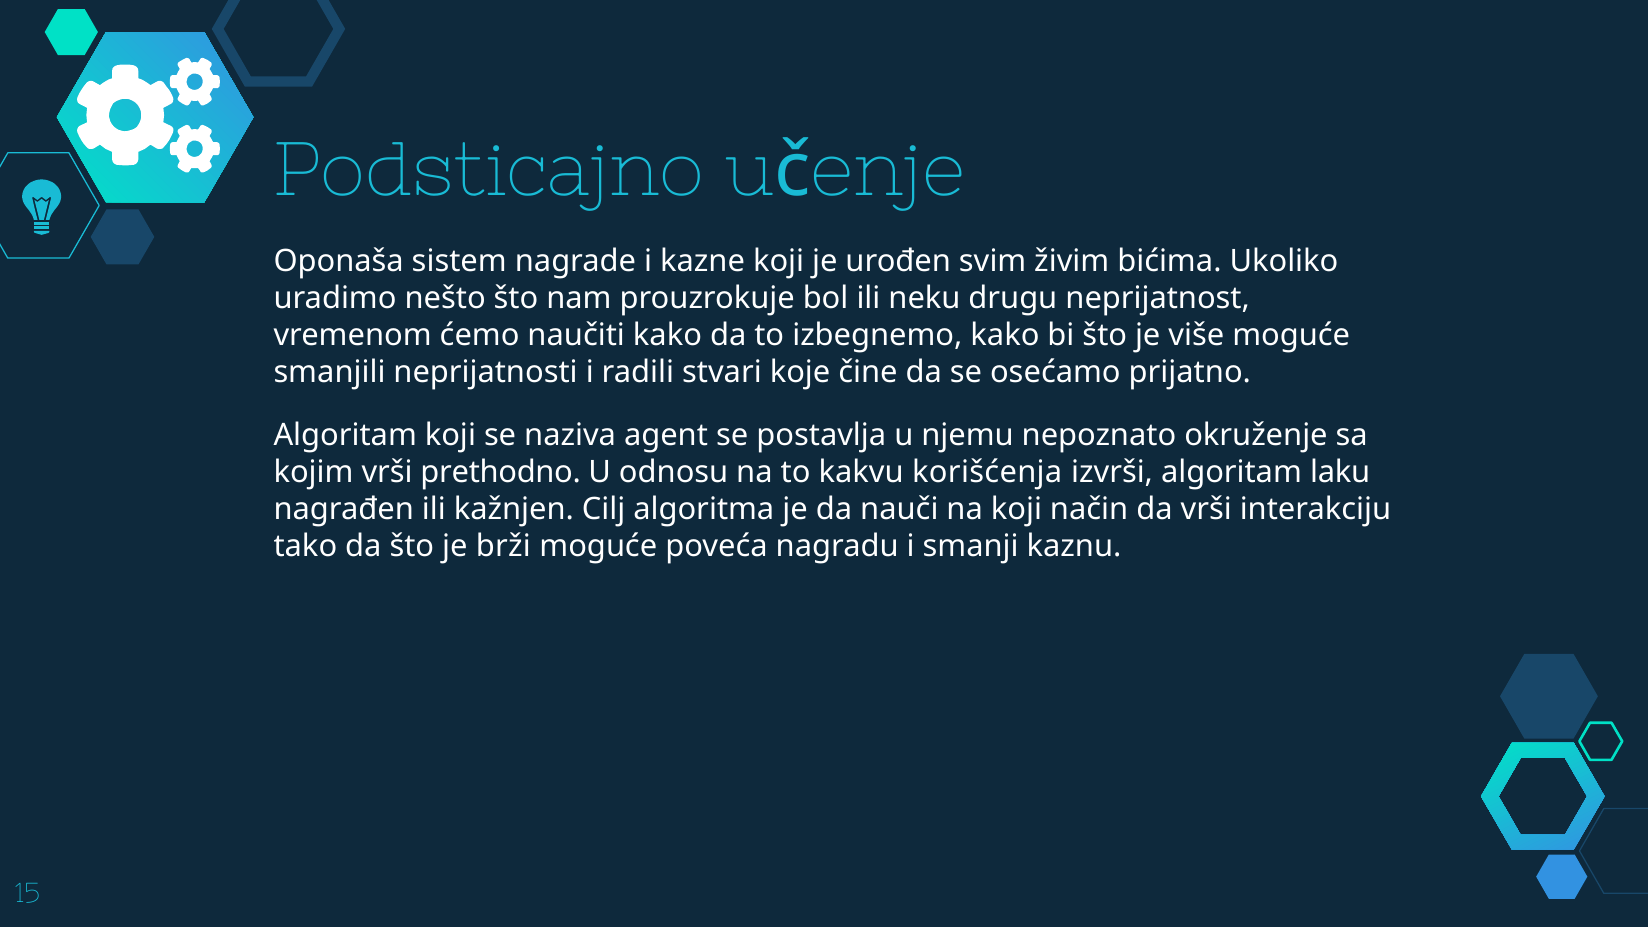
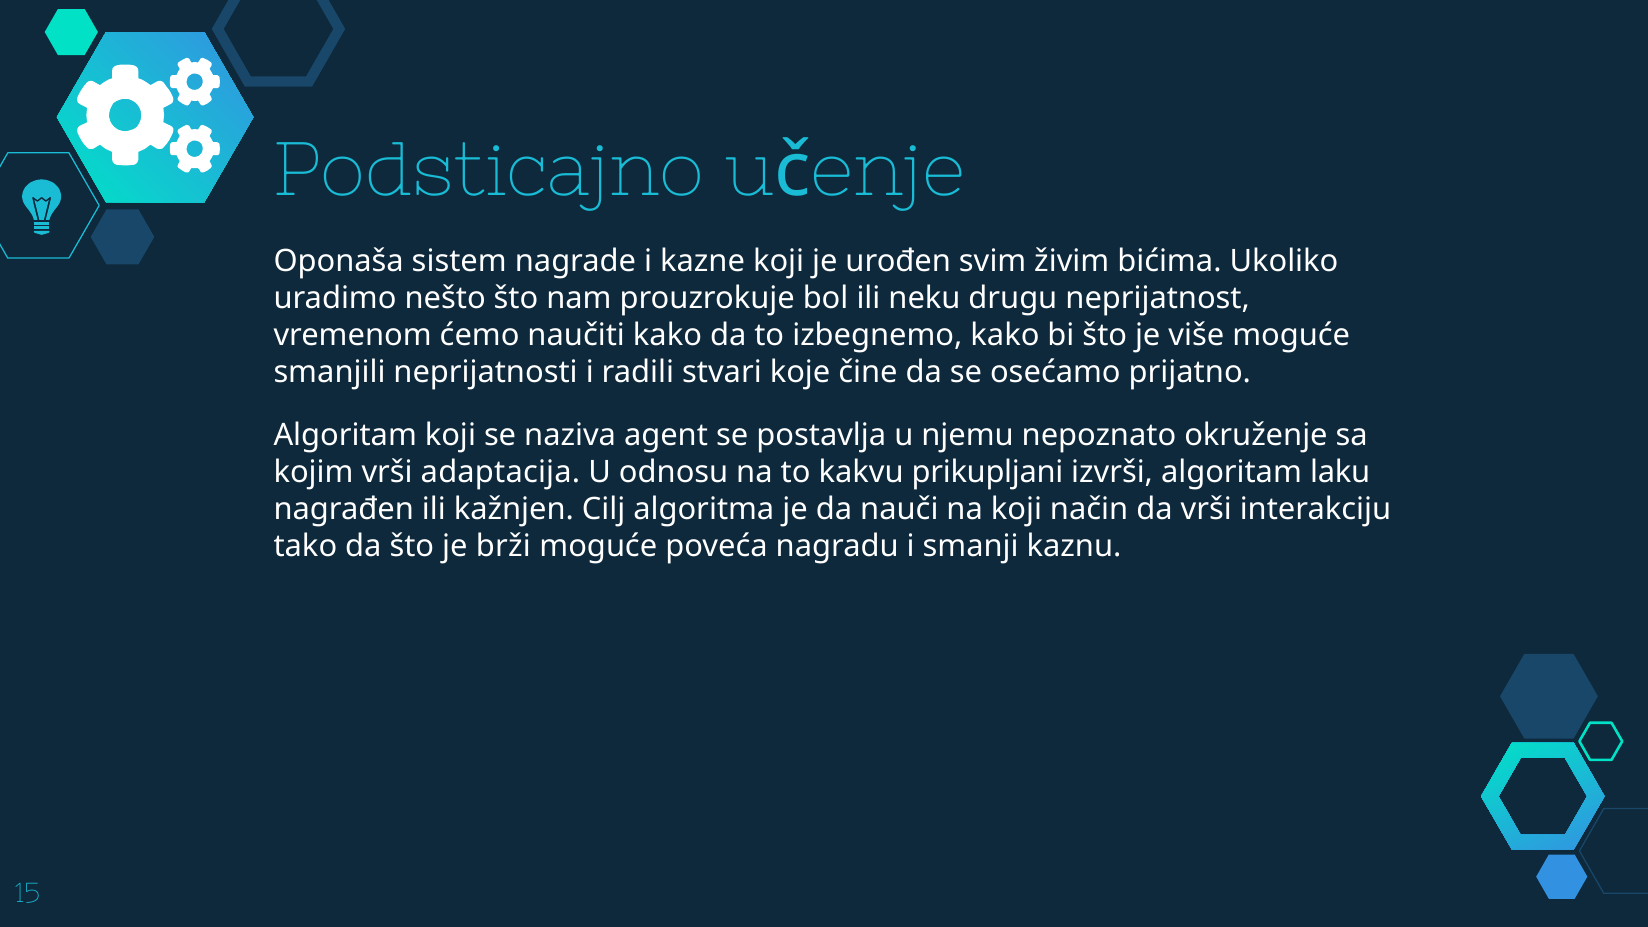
prethodno: prethodno -> adaptacija (500, 473)
korišćenja: korišćenja -> prikupljani (988, 473)
